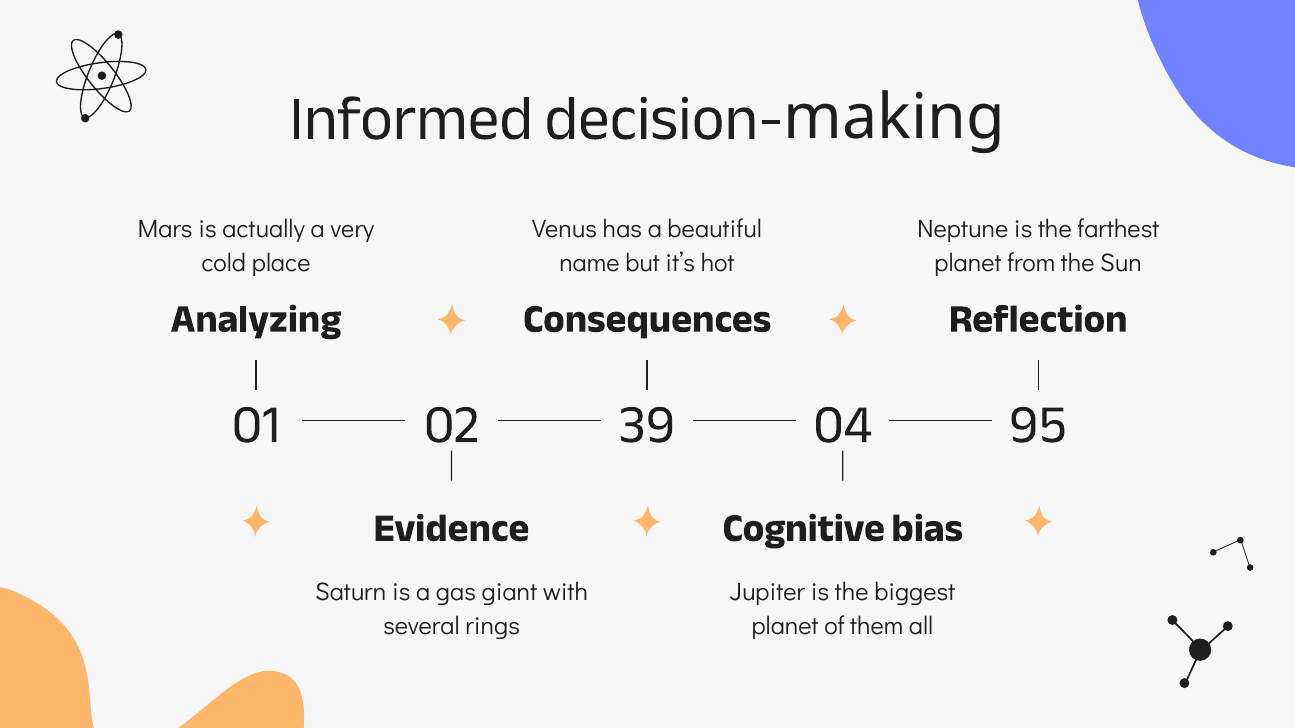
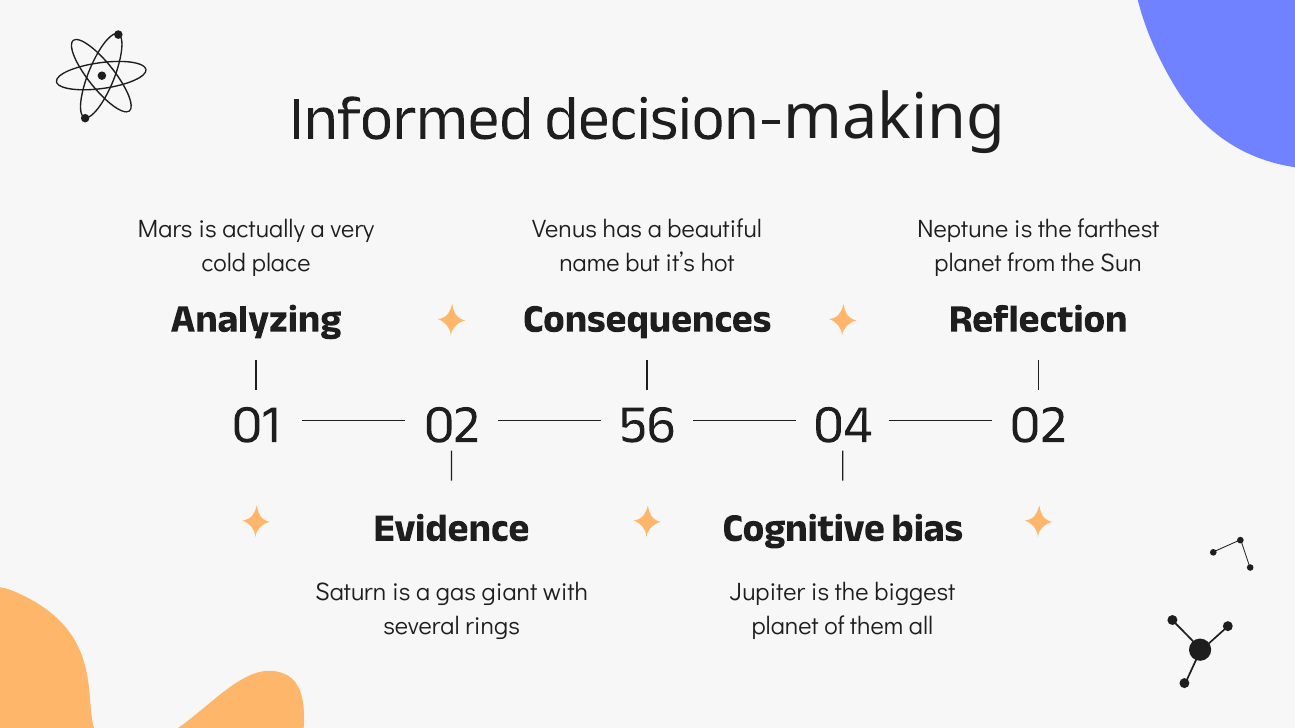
39: 39 -> 56 (647, 424)
04 95: 95 -> 02 (1038, 424)
